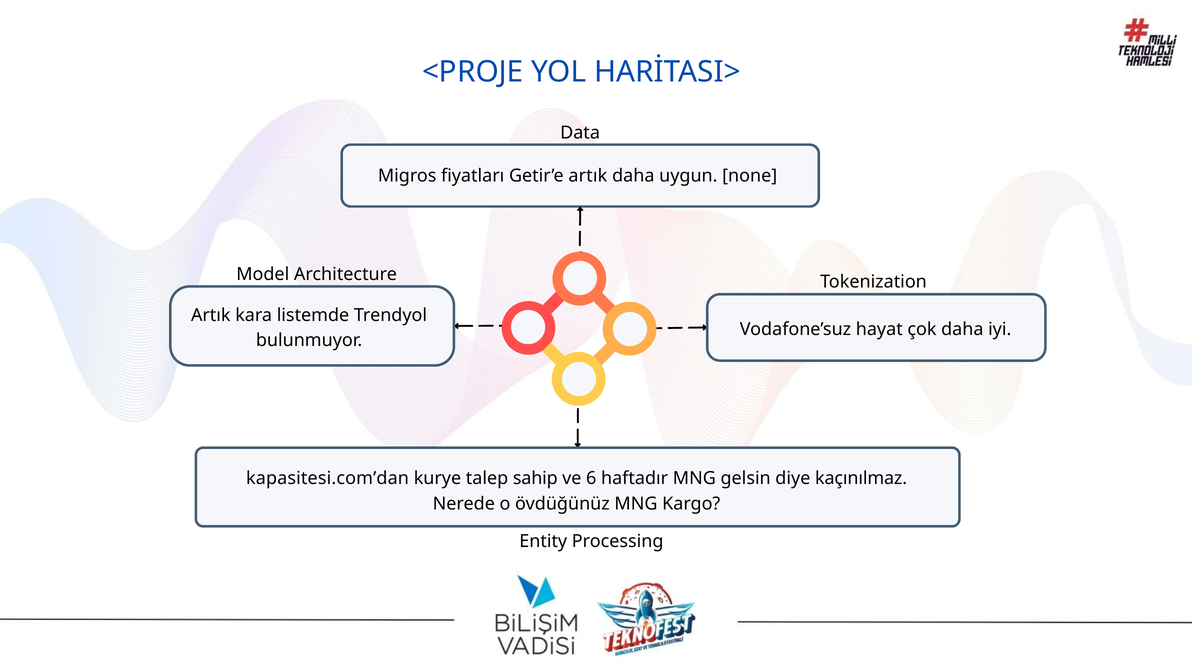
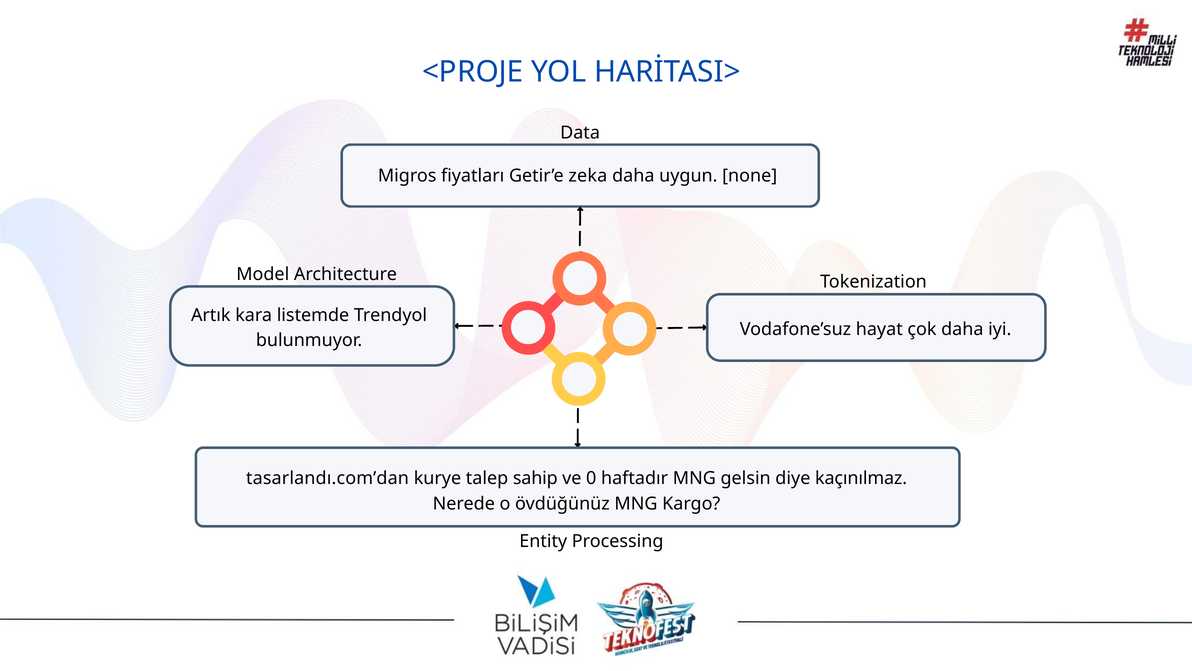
Getir’e artık: artık -> zeka (588, 176)
kapasitesi.com’dan: kapasitesi.com’dan -> tasarlandı.com’dan (328, 478)
6: 6 -> 0 (591, 478)
